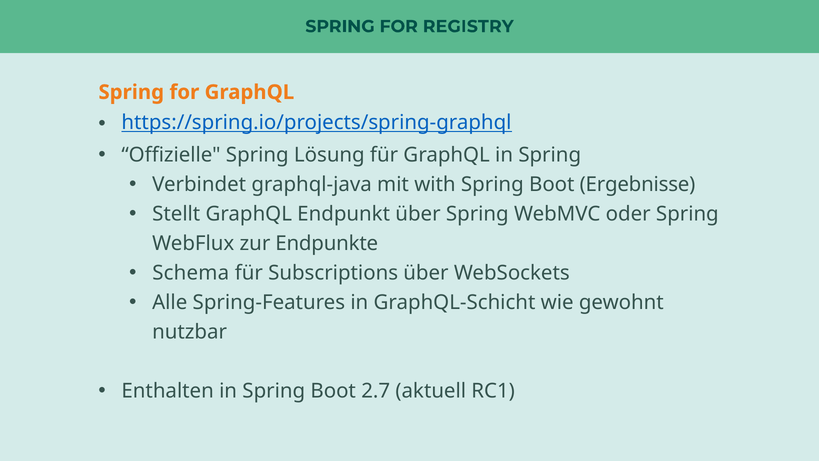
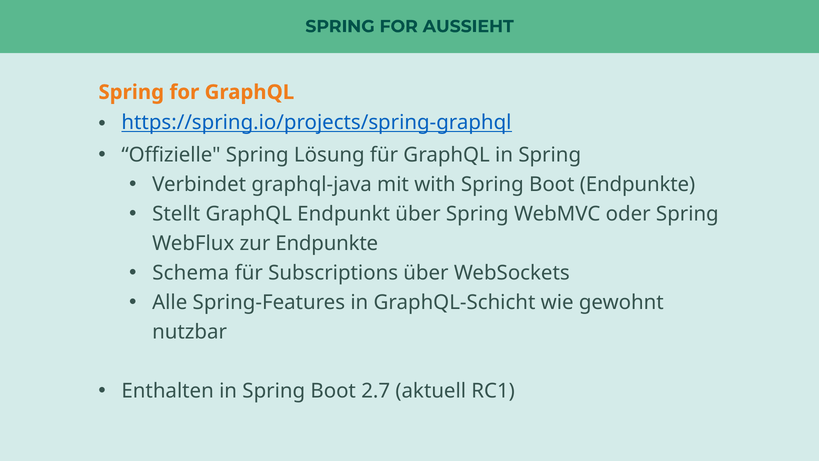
REGISTRY: REGISTRY -> AUSSIEHT (468, 26)
Boot Ergebnisse: Ergebnisse -> Endpunkte (637, 185)
